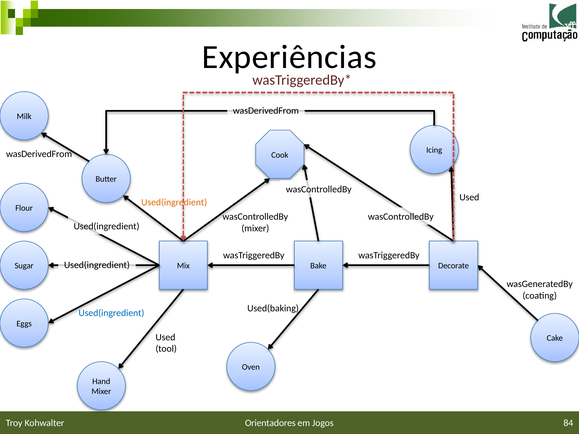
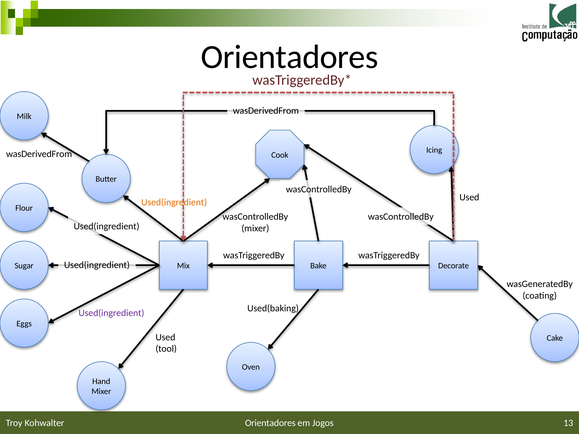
Experiências: Experiências -> Orientadores (290, 57)
Used(ingredient colour: blue -> purple (111, 313)
84: 84 -> 13 (568, 423)
